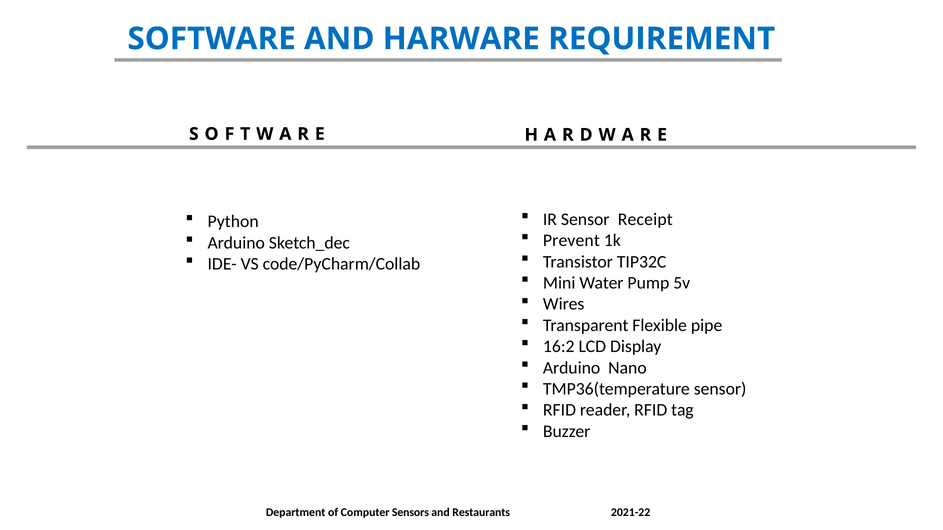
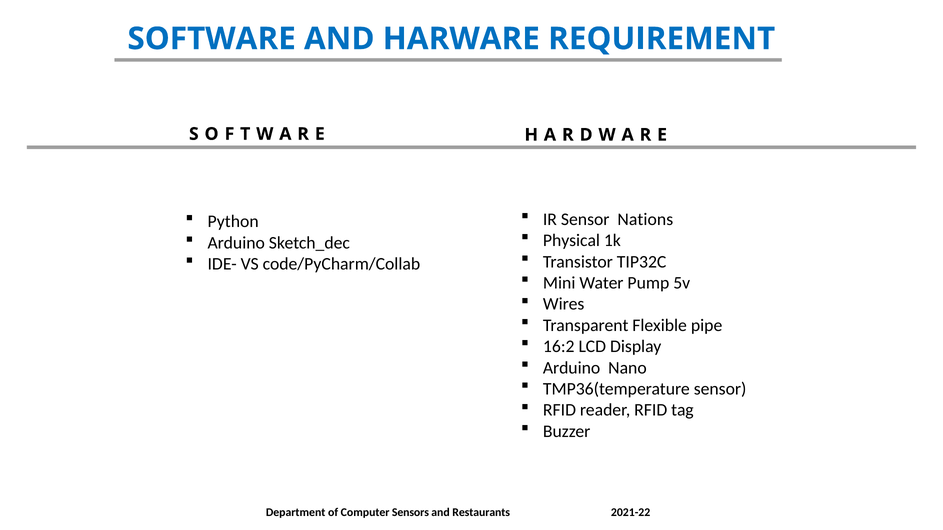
Receipt: Receipt -> Nations (645, 220)
Prevent: Prevent -> Physical (571, 241)
